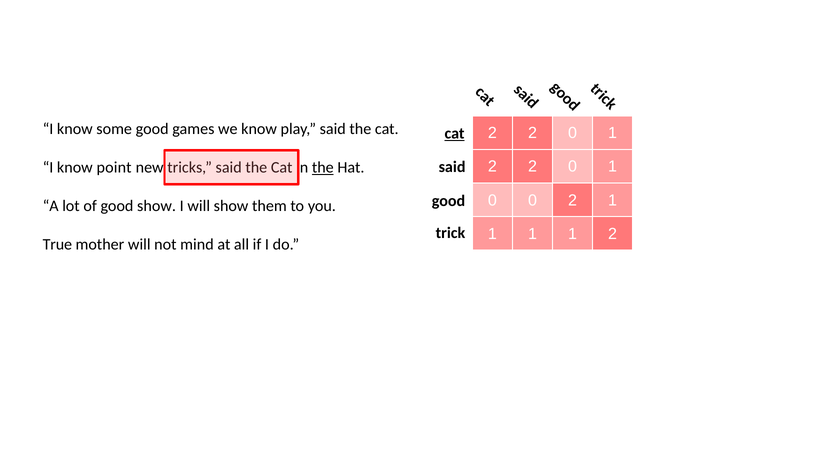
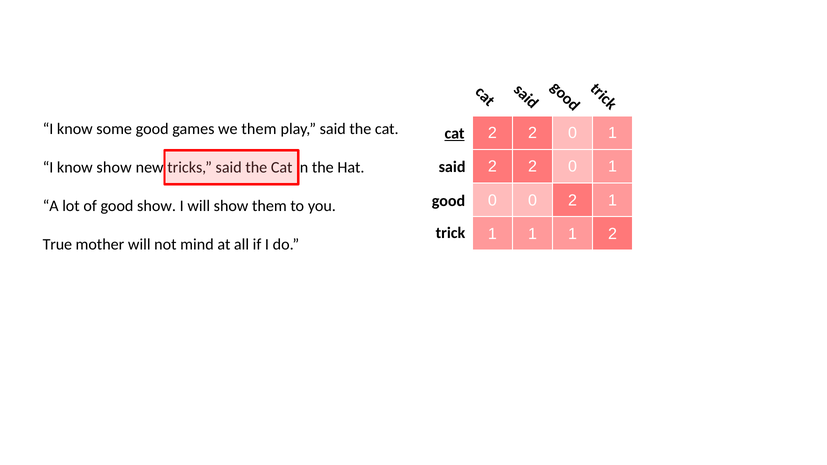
we know: know -> them (259, 129)
know point: point -> show (114, 168)
the underline: present -> none (323, 168)
